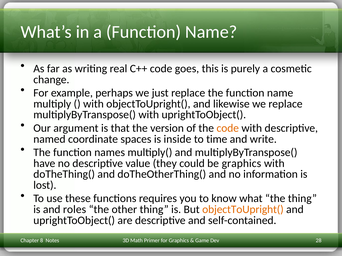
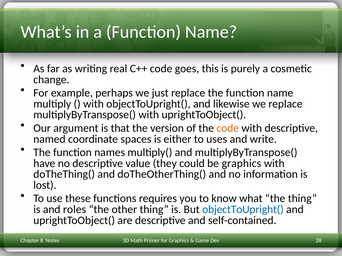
inside: inside -> either (177, 139)
time: time -> uses (217, 139)
objectToUpright( colour: orange -> blue (243, 210)
